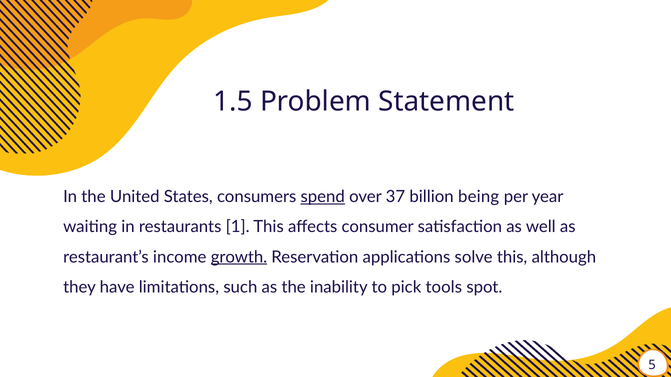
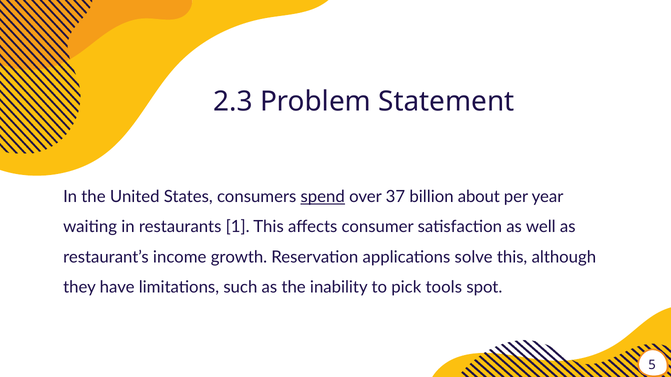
1.5: 1.5 -> 2.3 (233, 102)
being: being -> about (479, 197)
growth underline: present -> none (239, 257)
